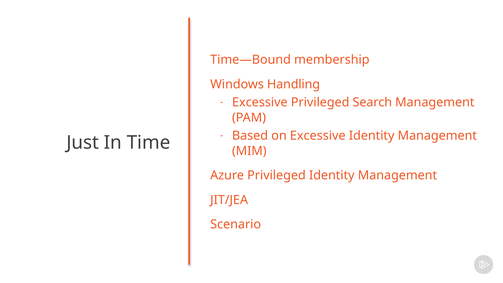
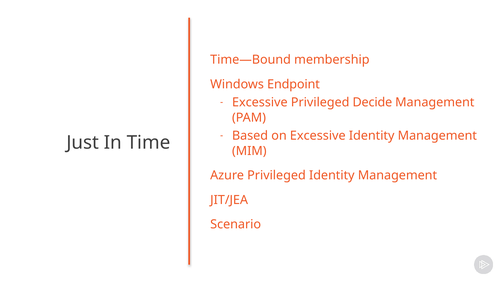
Handling: Handling -> Endpoint (293, 84)
Search: Search -> Decide (372, 102)
